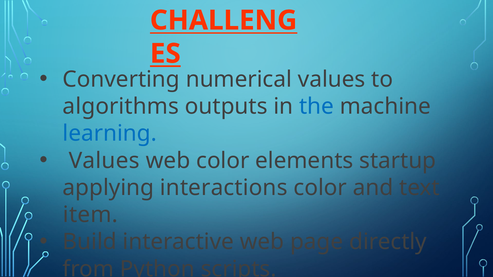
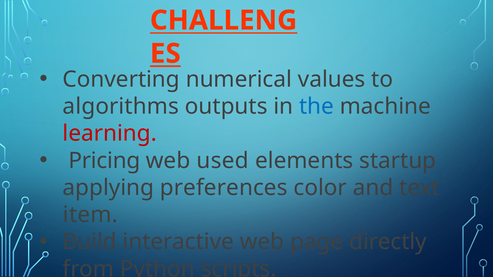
learning colour: blue -> red (110, 134)
Values: Values -> Pricing (104, 161)
web color: color -> used (223, 161)
interactions: interactions -> preferences (224, 188)
